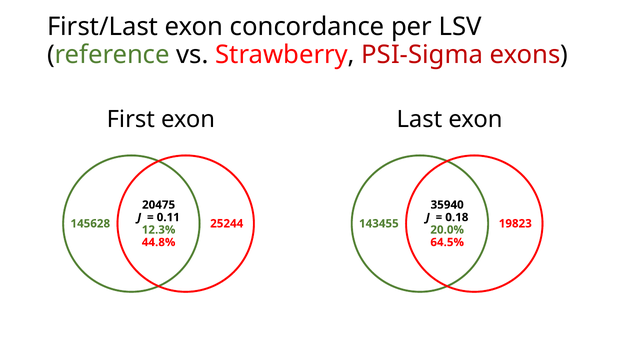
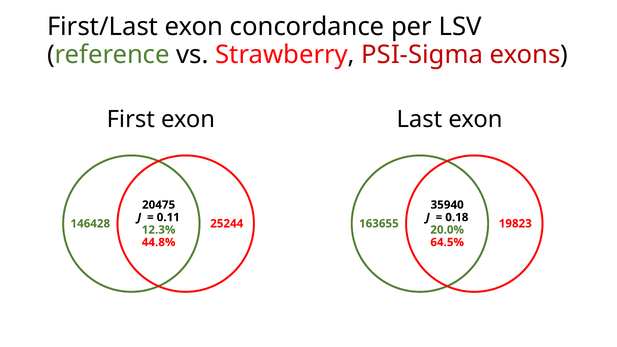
145628: 145628 -> 146428 (90, 224)
143455: 143455 -> 163655 (379, 224)
